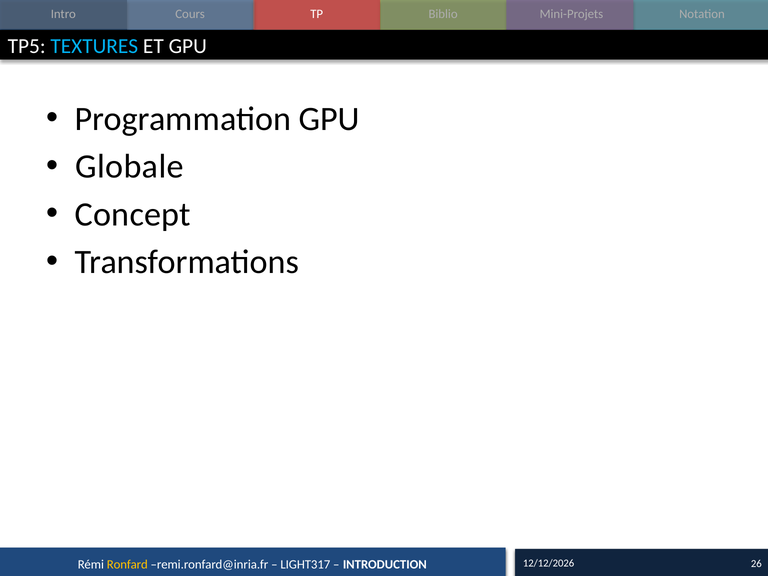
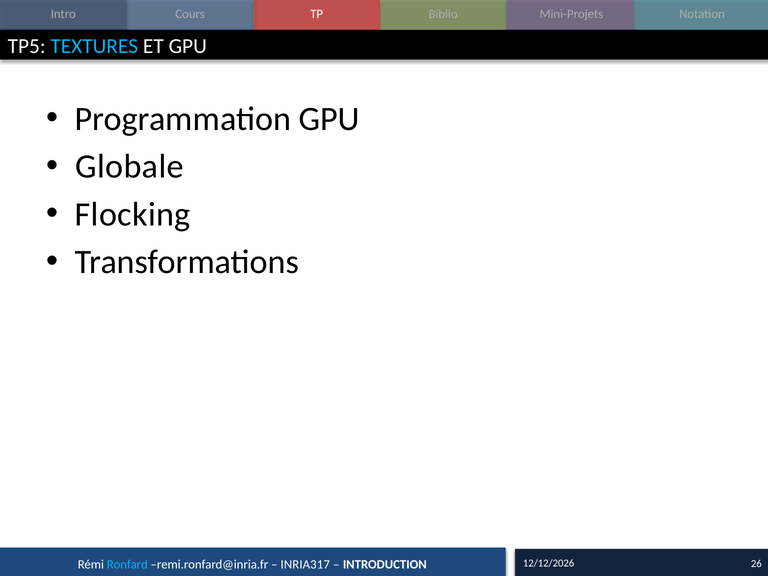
Concept: Concept -> Flocking (133, 214)
Ronfard colour: yellow -> light blue (127, 564)
LIGHT317: LIGHT317 -> INRIA317 (305, 564)
